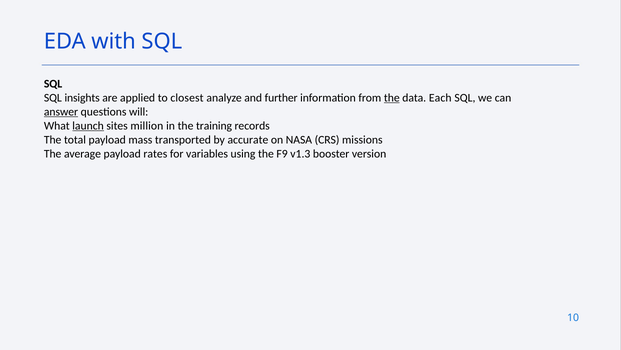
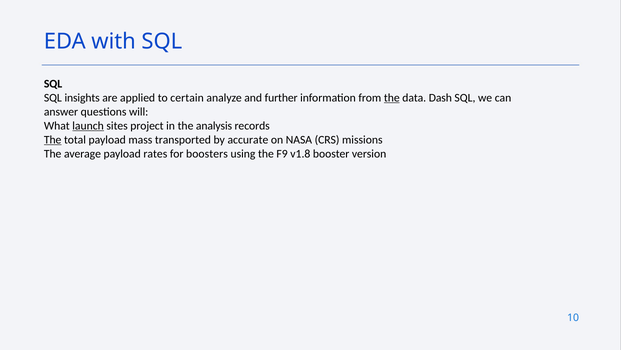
closest: closest -> certain (187, 98)
Each: Each -> Dash (440, 98)
answer underline: present -> none (61, 112)
million: million -> project (147, 126)
training: training -> analysis (214, 126)
The underline: none -> present (53, 140)
variables: variables -> boosters (207, 153)
v1.3: v1.3 -> v1.8 (300, 153)
